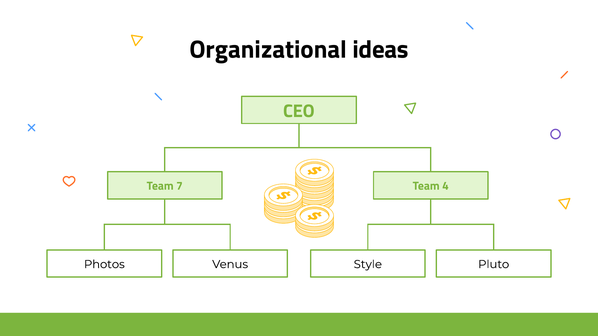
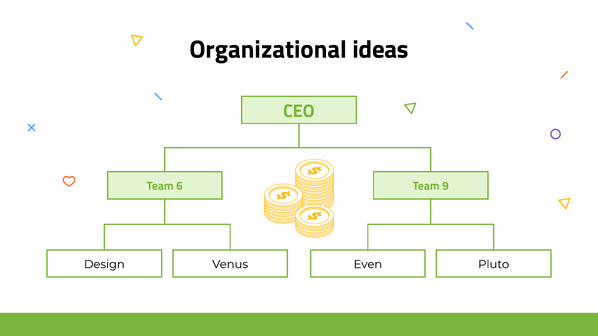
7: 7 -> 6 (179, 186)
4: 4 -> 9 (445, 186)
Photos: Photos -> Design (104, 265)
Style: Style -> Even (368, 265)
